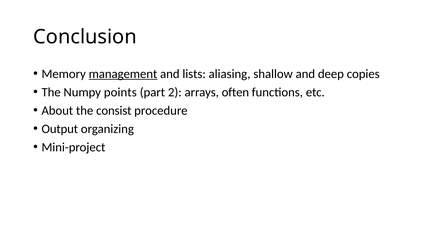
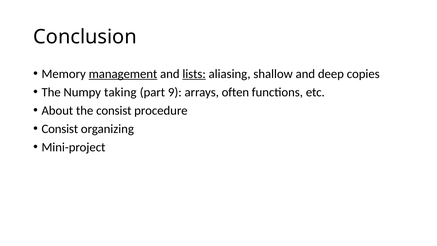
lists underline: none -> present (194, 74)
points: points -> taking (120, 92)
2: 2 -> 9 (175, 92)
Output: Output -> Consist (60, 129)
